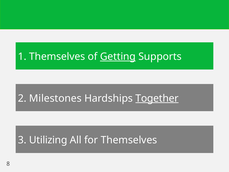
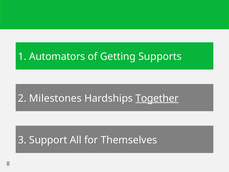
1 Themselves: Themselves -> Automators (57, 57)
Getting underline: present -> none (118, 57)
Utilizing: Utilizing -> Support (48, 140)
